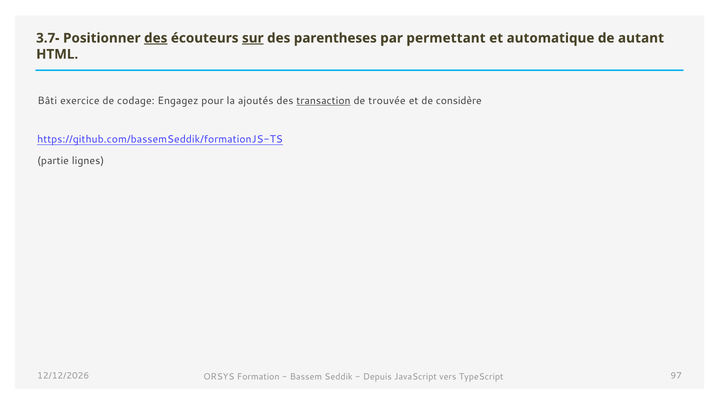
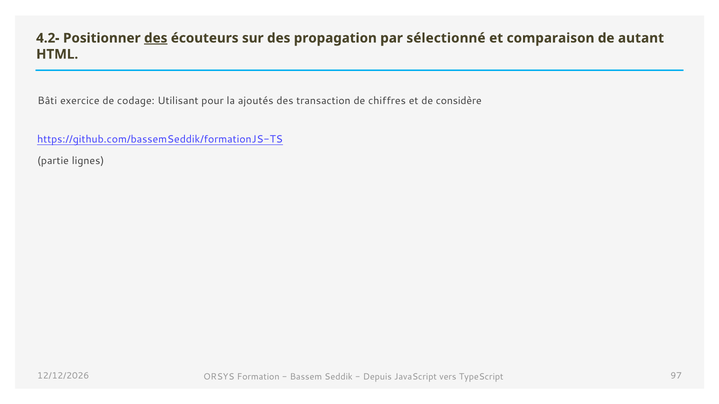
3.7-: 3.7- -> 4.2- (48, 38)
sur underline: present -> none (253, 38)
parentheses: parentheses -> propagation (335, 38)
permettant: permettant -> sélectionné (446, 38)
automatique: automatique -> comparaison (550, 38)
Engagez: Engagez -> Utilisant (178, 101)
transaction underline: present -> none (323, 101)
trouvée: trouvée -> chiffres (387, 101)
